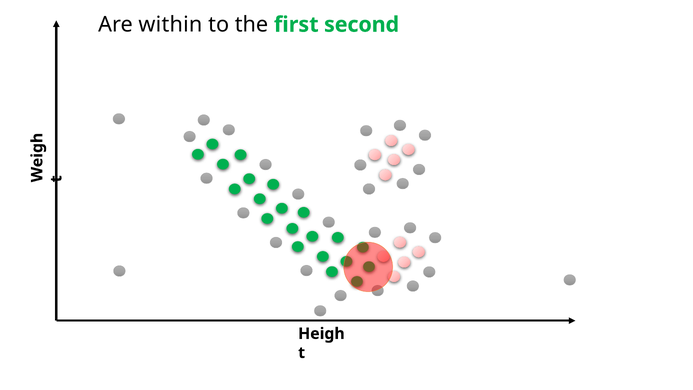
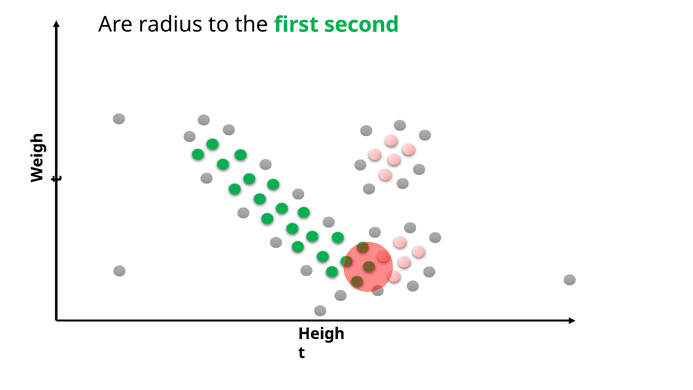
within: within -> radius (170, 25)
